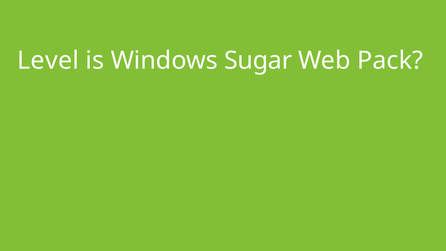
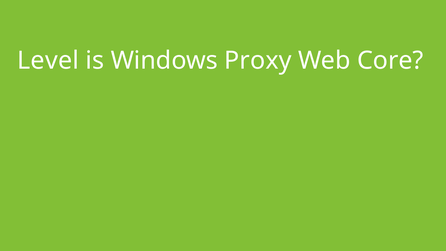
Sugar: Sugar -> Proxy (258, 60)
Pack: Pack -> Core (390, 60)
